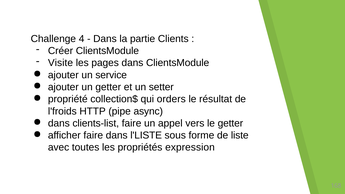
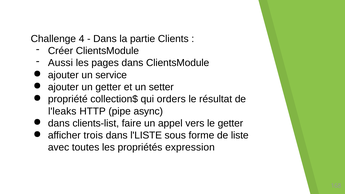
Visite: Visite -> Aussi (60, 63)
l'froids: l'froids -> l'leaks (62, 111)
afficher faire: faire -> trois (93, 135)
